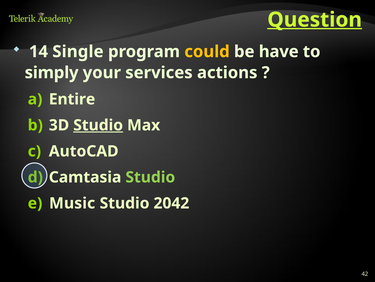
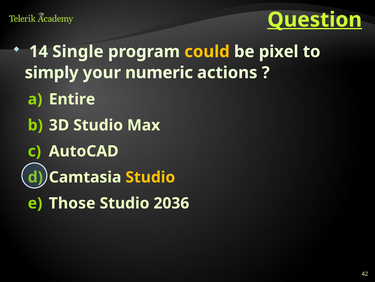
have: have -> pixel (279, 52)
services: services -> numeric (159, 72)
Studio underline: present -> none (98, 125)
Studio colour: light green -> yellow (150, 177)
Music: Music -> Those (72, 203)
2042: 2042 -> 2036 (171, 203)
